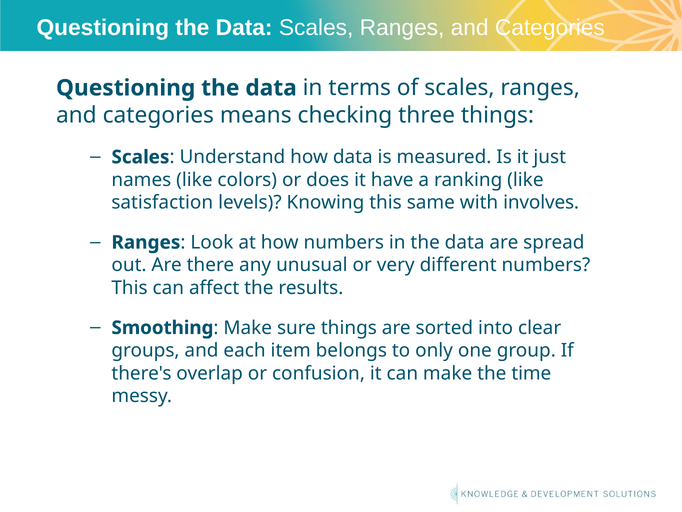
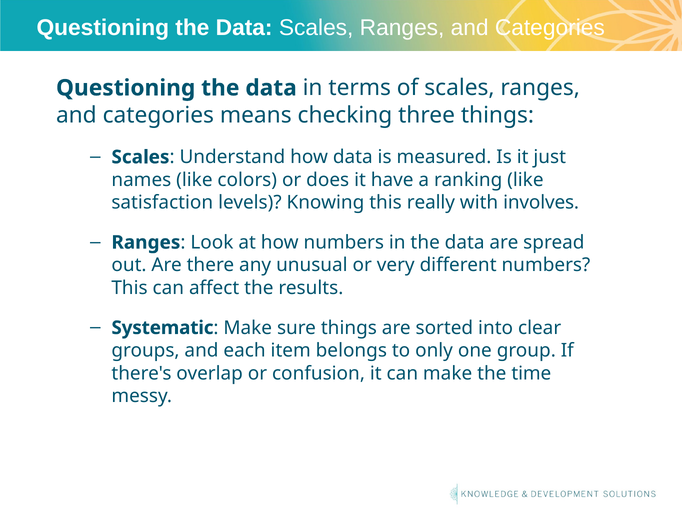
same: same -> really (431, 202)
Smoothing: Smoothing -> Systematic (162, 327)
